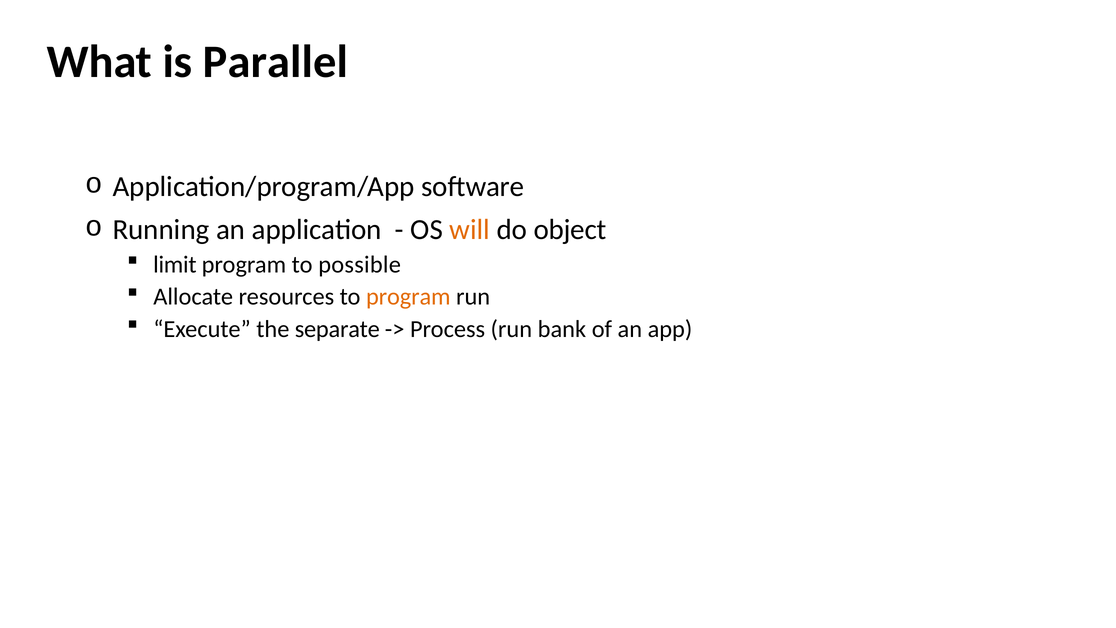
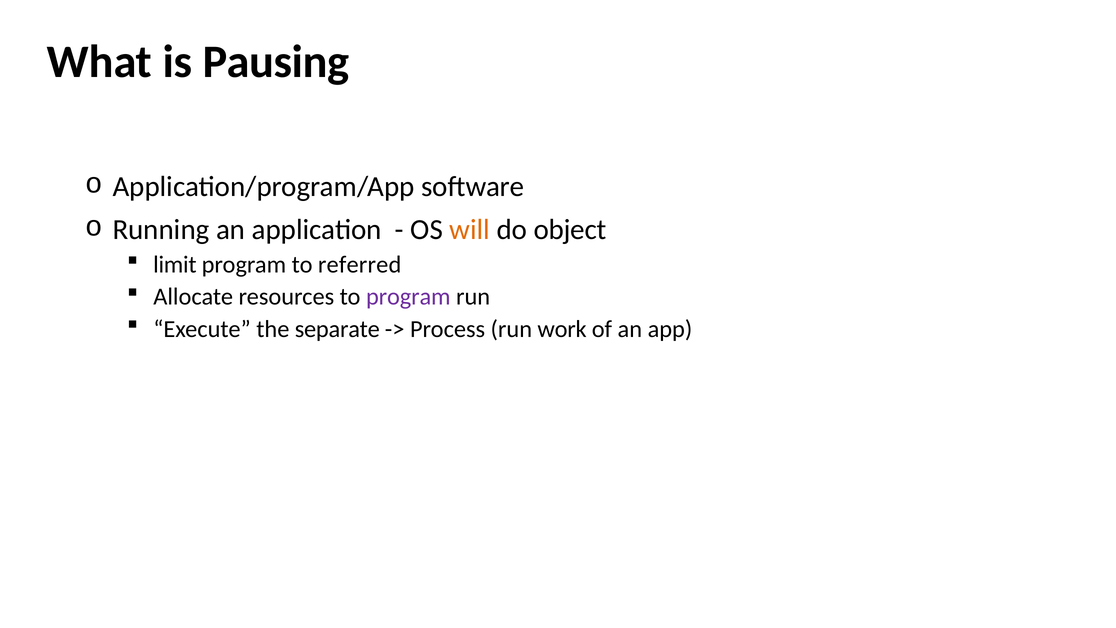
Parallel: Parallel -> Pausing (276, 62)
possible: possible -> referred (360, 264)
program colour: orange -> purple (408, 297)
bank: bank -> work (562, 329)
